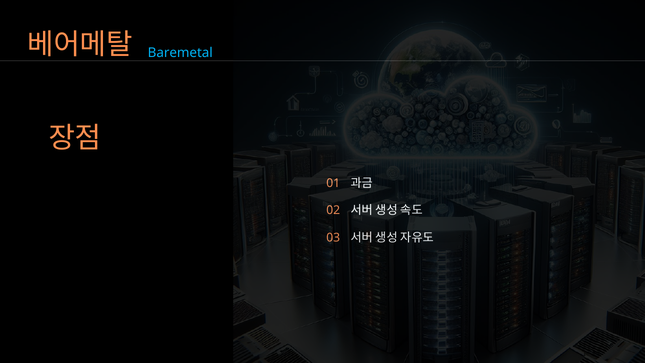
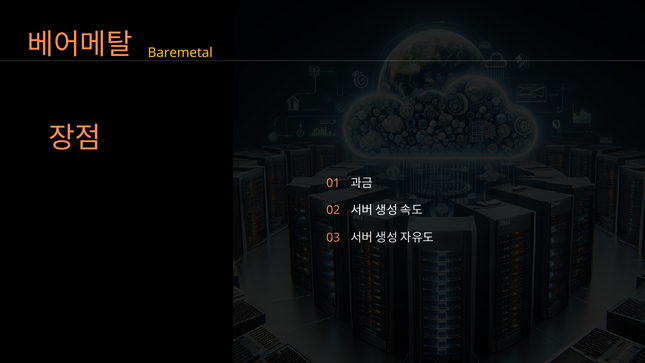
Baremetal colour: light blue -> yellow (180, 53)
